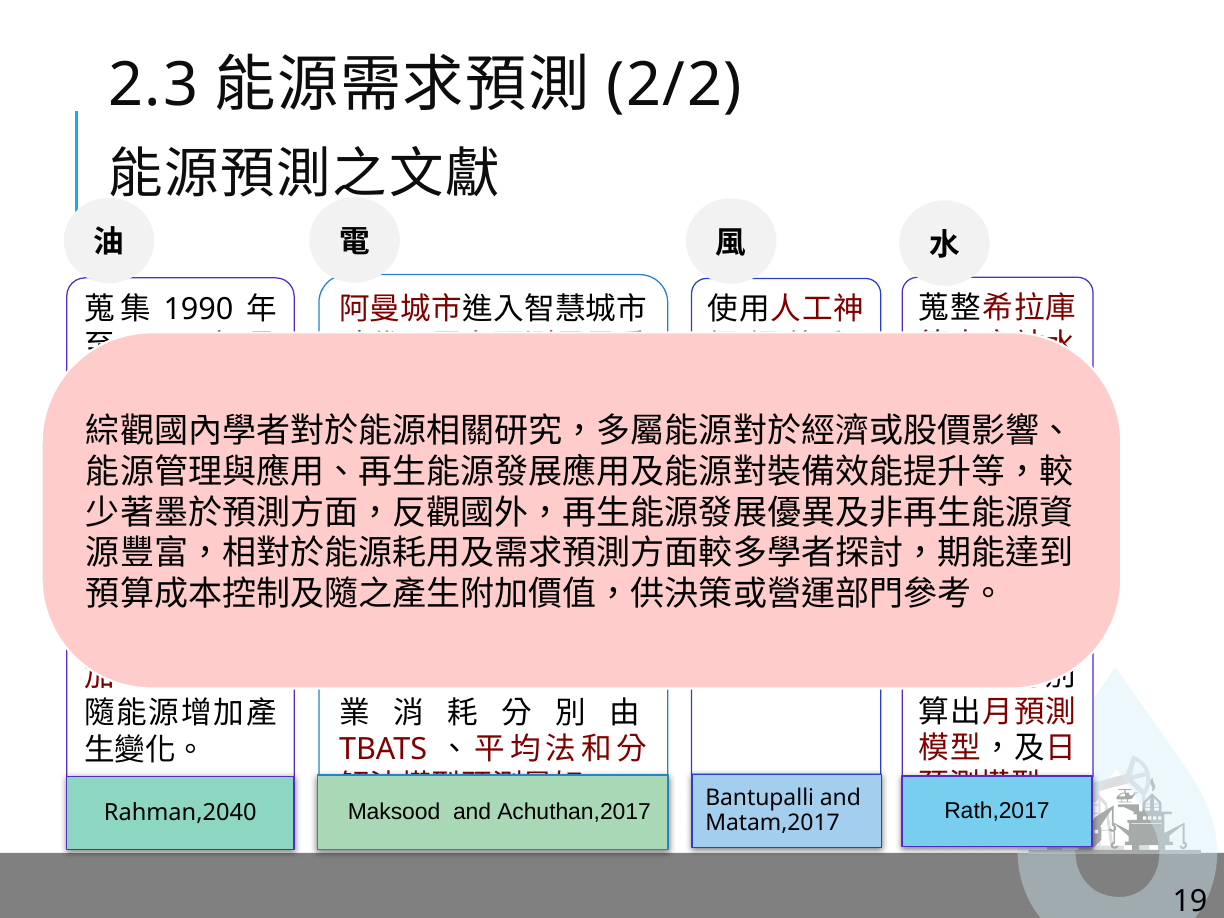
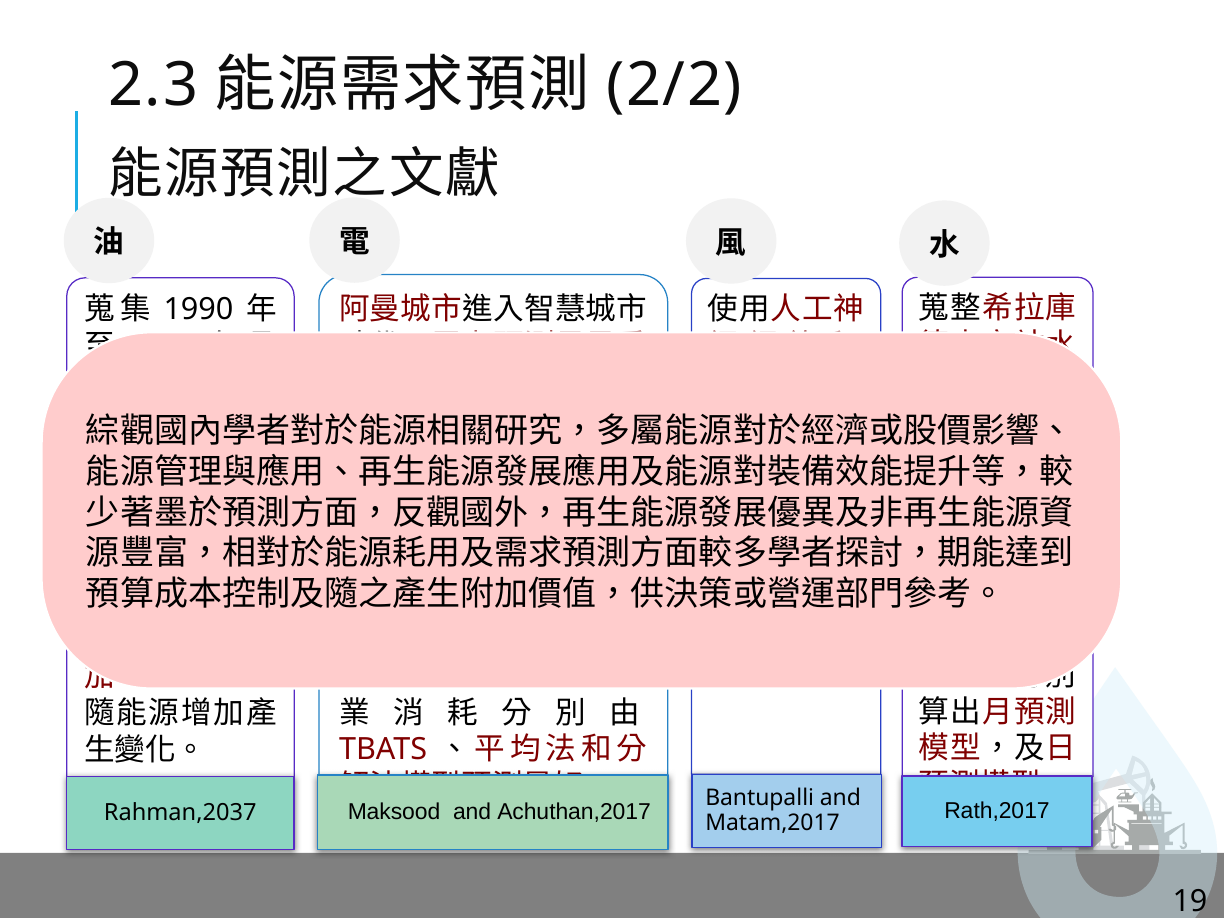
Rahman,2040: Rahman,2040 -> Rahman,2037 (180, 813)
